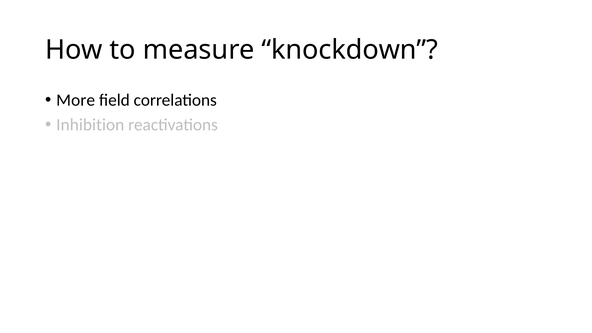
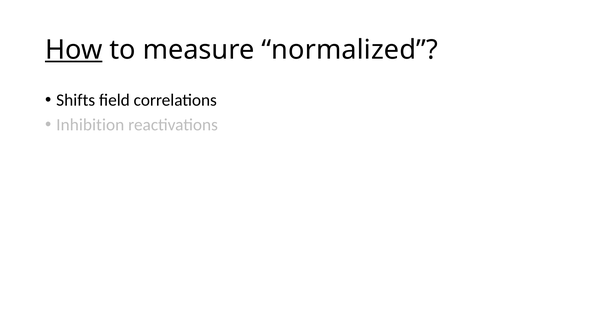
How underline: none -> present (74, 50)
knockdown: knockdown -> normalized (350, 50)
More: More -> Shifts (76, 100)
